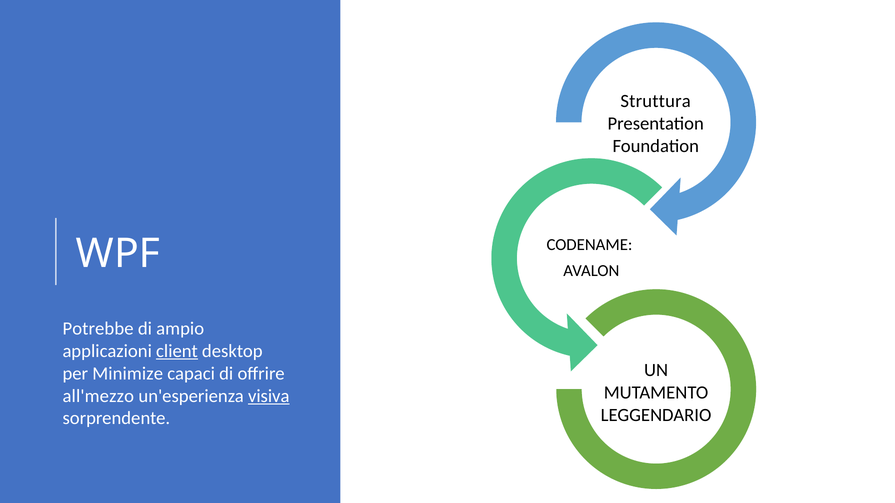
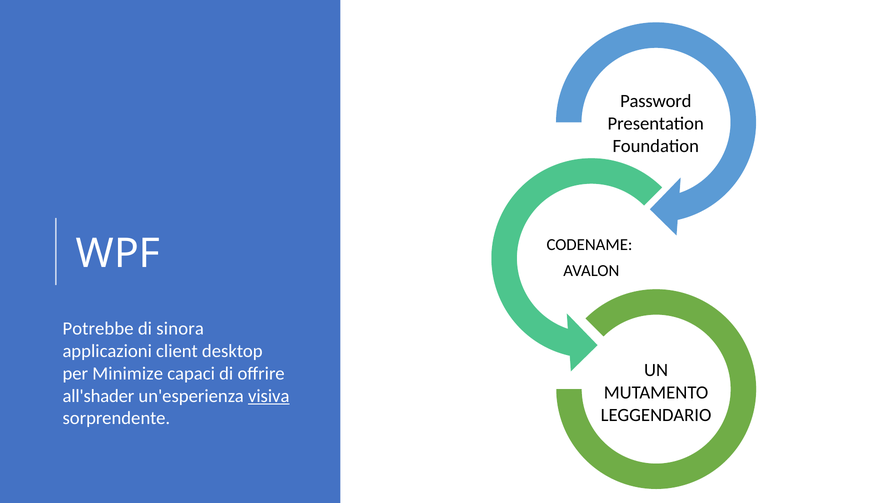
Struttura: Struttura -> Password (656, 101)
ampio: ampio -> sinora (180, 329)
client underline: present -> none (177, 351)
all'mezzo: all'mezzo -> all'shader (98, 396)
